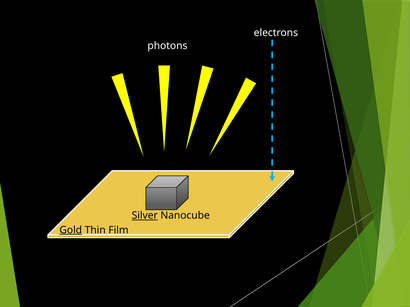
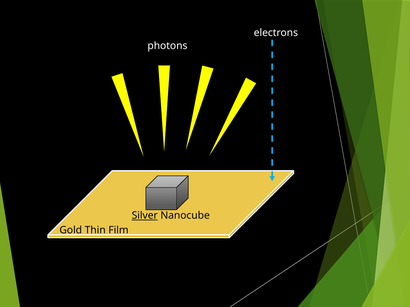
Gold underline: present -> none (71, 230)
